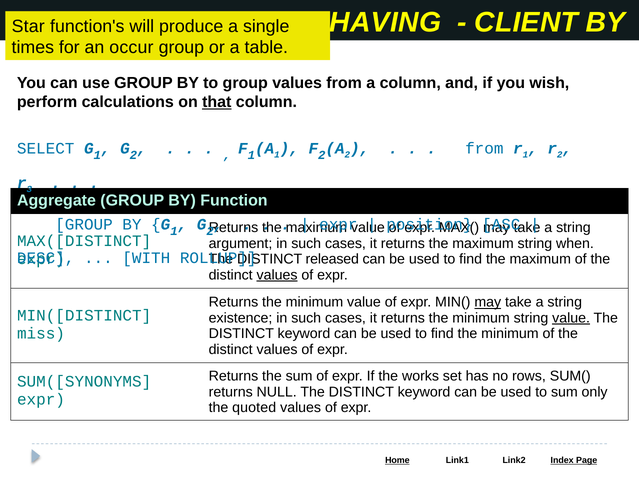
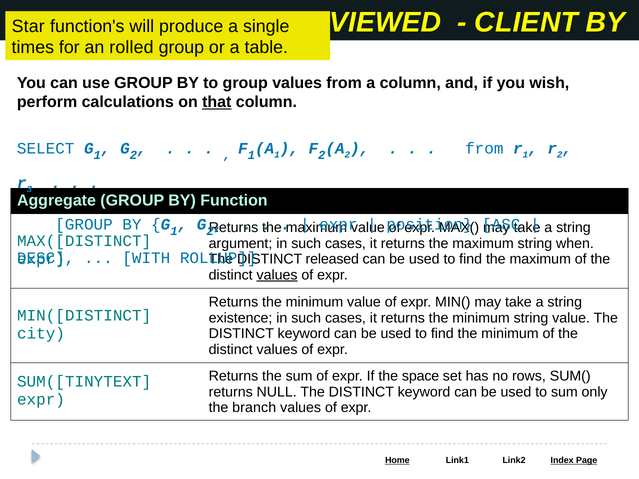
HAVING: HAVING -> VIEWED (385, 22)
occur: occur -> rolled (131, 48)
may underline: present -> none (488, 302)
value underline: present -> none (571, 318)
miss: miss -> city (41, 334)
works: works -> space (421, 376)
SUM([SYNONYMS: SUM([SYNONYMS -> SUM([TINYTEXT (84, 382)
quoted: quoted -> branch (254, 408)
